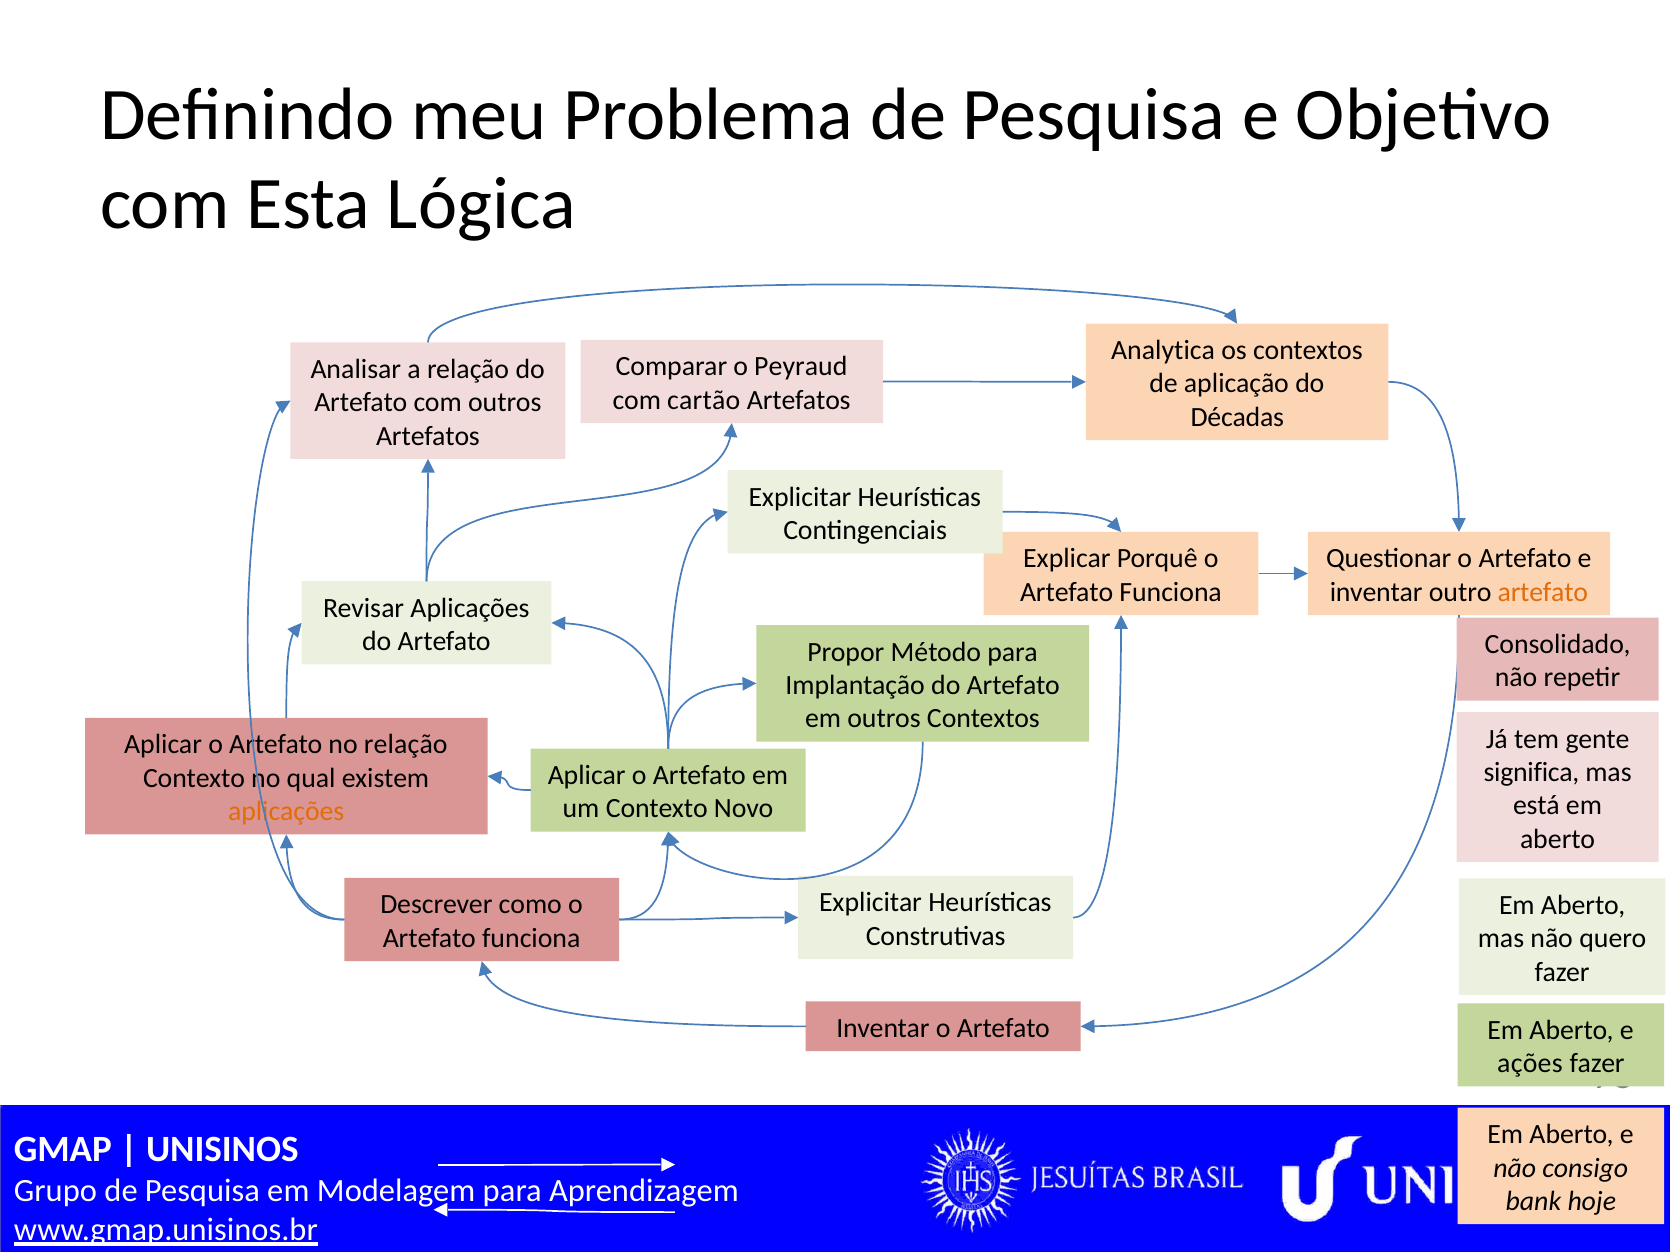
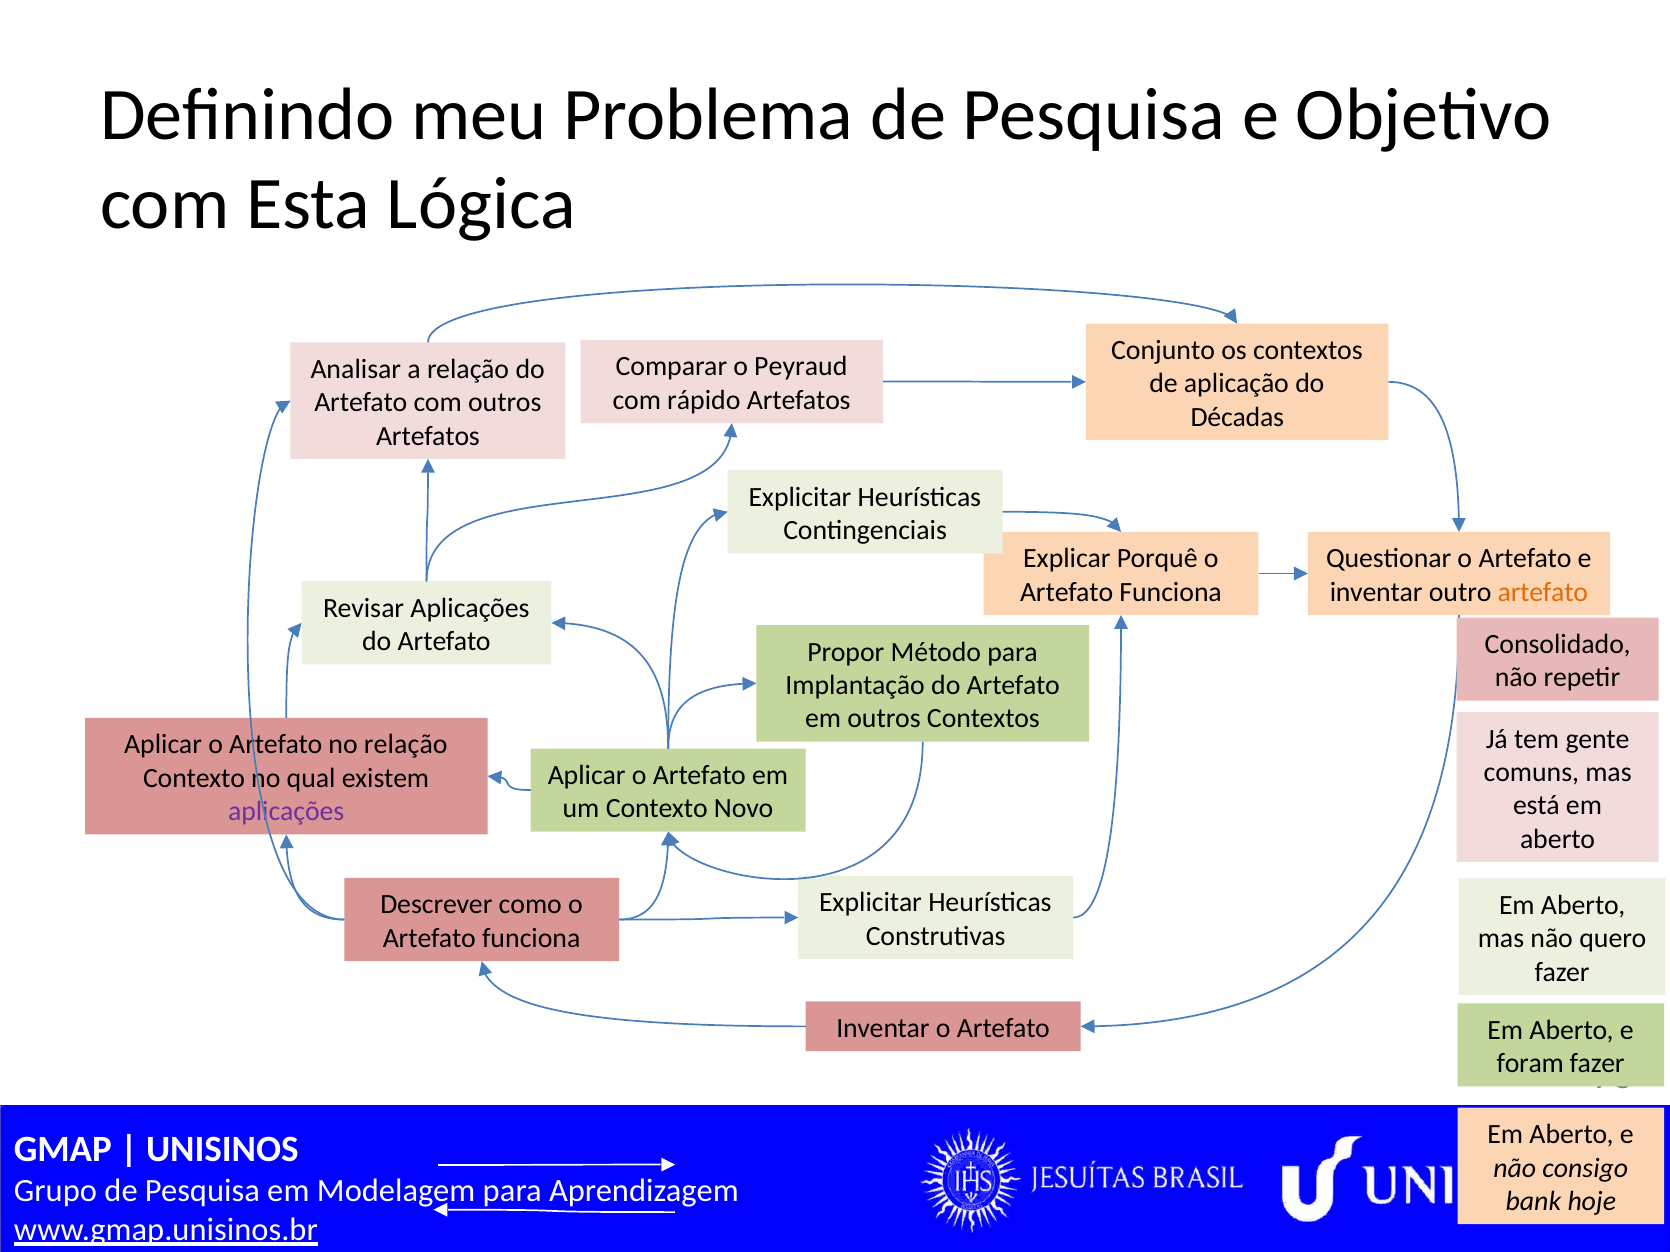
Analytica: Analytica -> Conjunto (1163, 351)
cartão: cartão -> rápido (704, 400)
significa: significa -> comuns (1531, 773)
aplicações colour: orange -> purple (286, 812)
ações: ações -> foram (1530, 1064)
